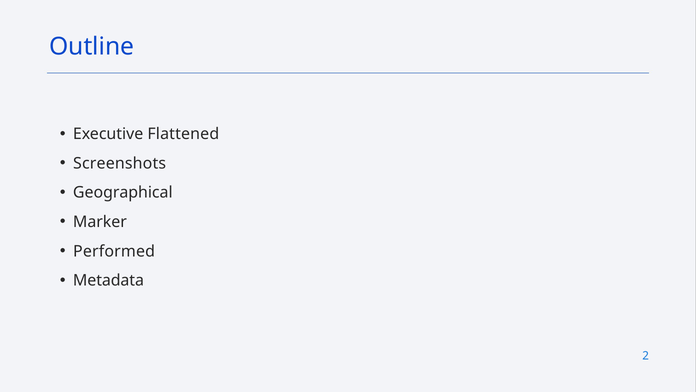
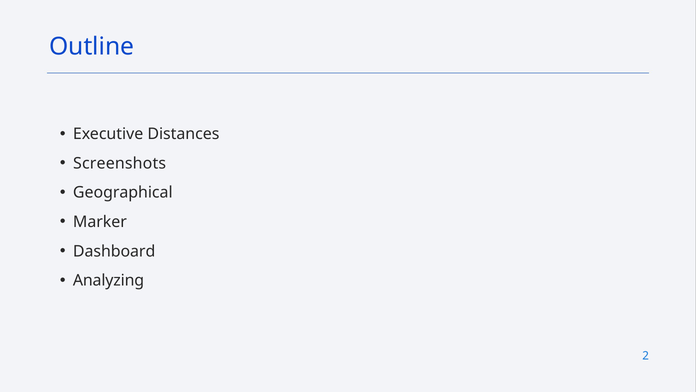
Flattened: Flattened -> Distances (183, 134)
Performed: Performed -> Dashboard (114, 251)
Metadata: Metadata -> Analyzing (109, 280)
